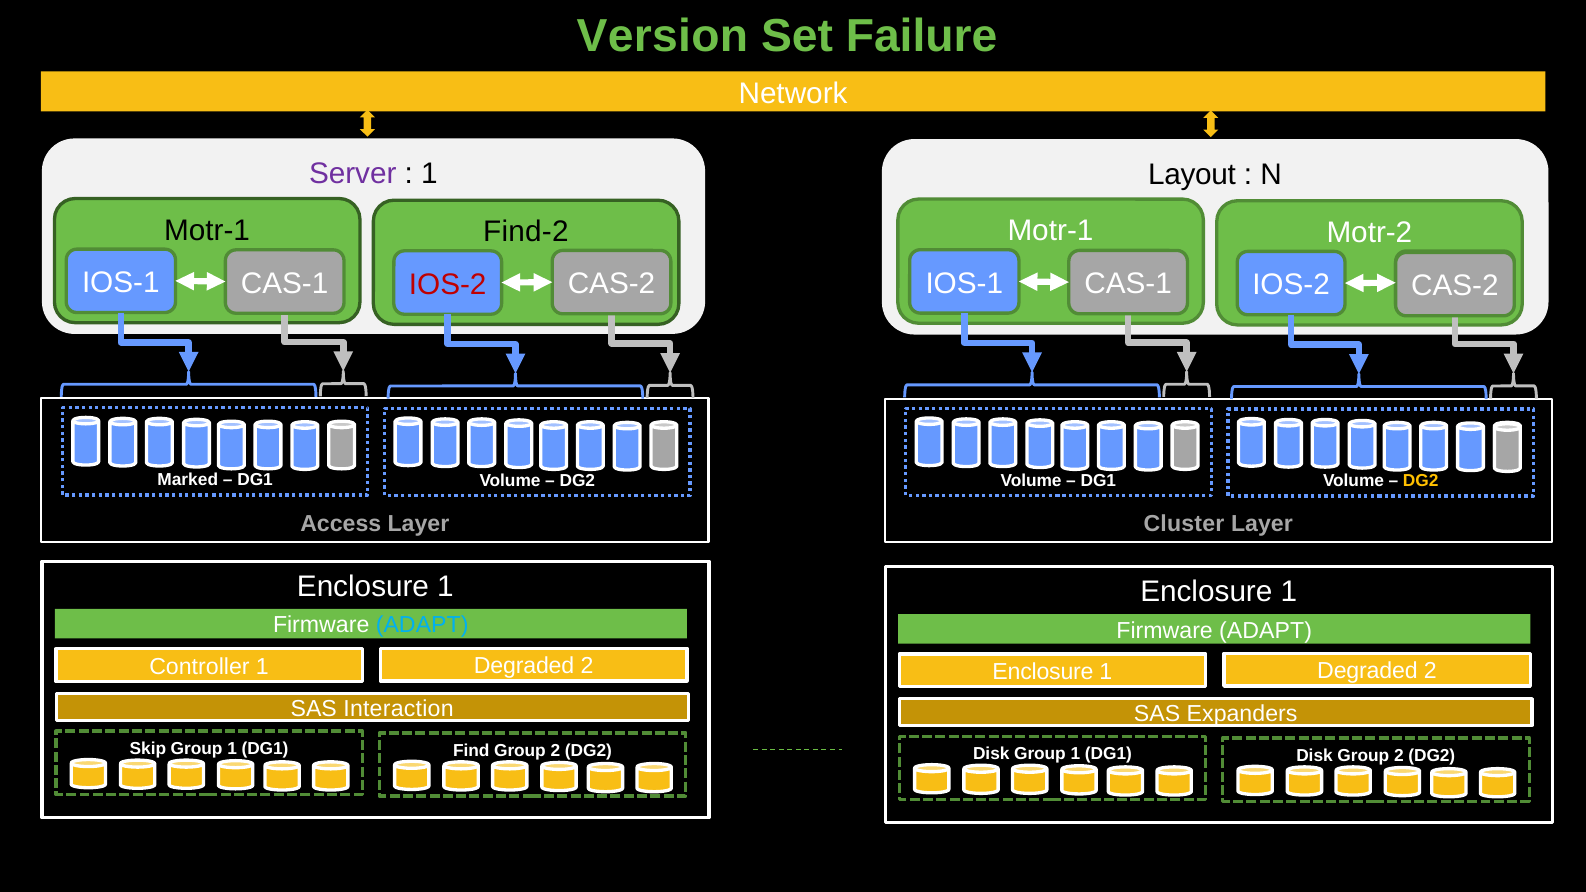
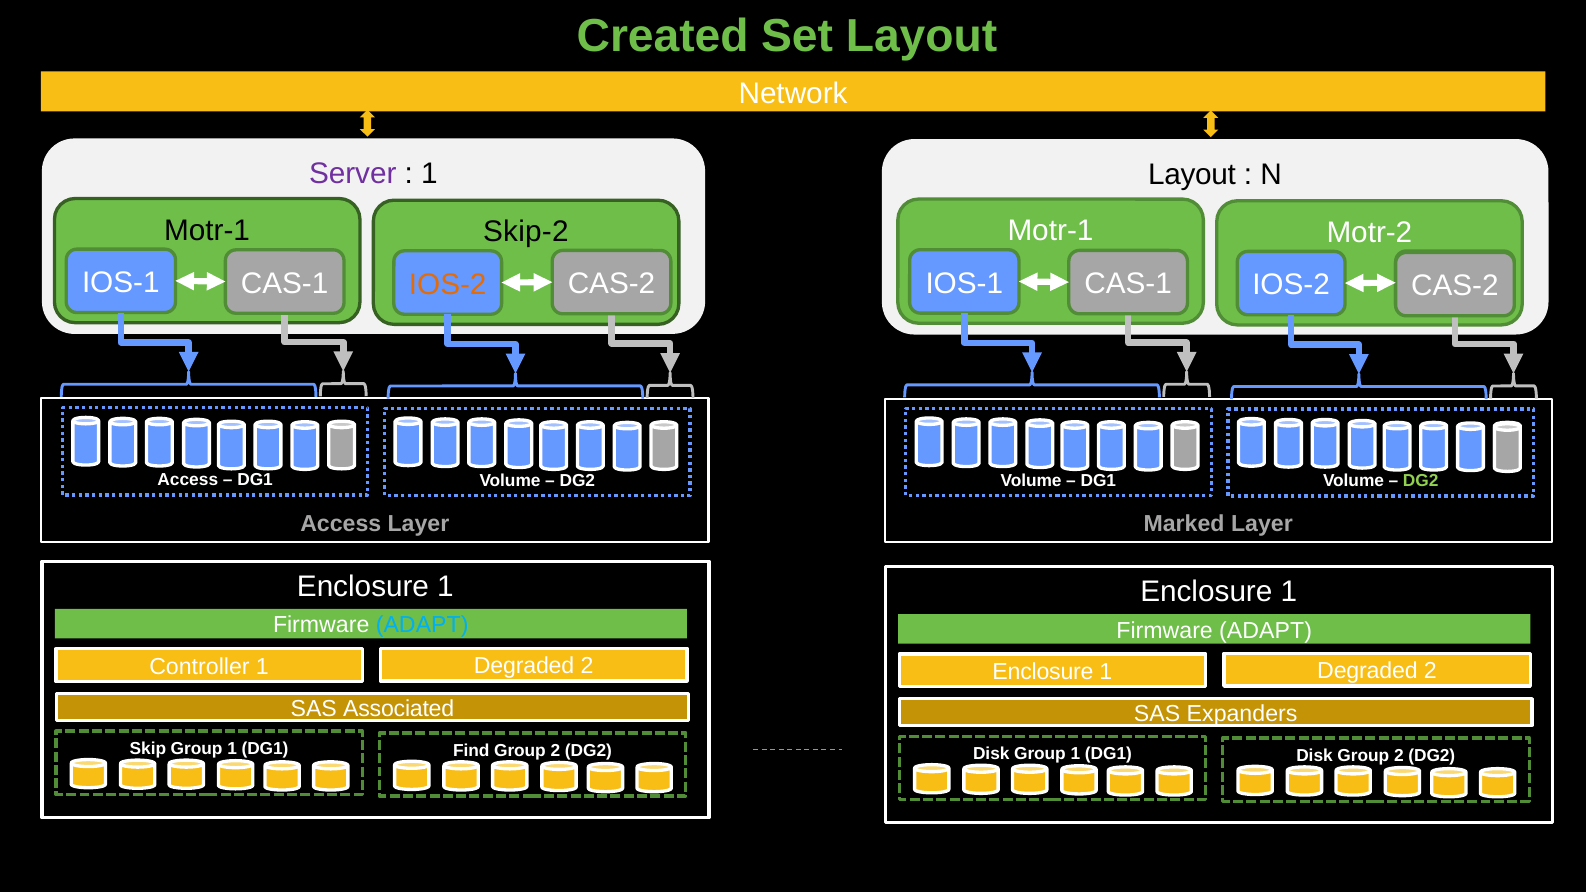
Version: Version -> Created (663, 36)
Set Failure: Failure -> Layout (922, 36)
Find-2: Find-2 -> Skip-2 (526, 232)
IOS-2 colour: red -> orange (448, 285)
Marked: Marked -> Access (188, 480)
DG2 colour: yellow -> light green (1421, 481)
Cluster: Cluster -> Marked (1184, 524)
Interaction: Interaction -> Associated (399, 709)
